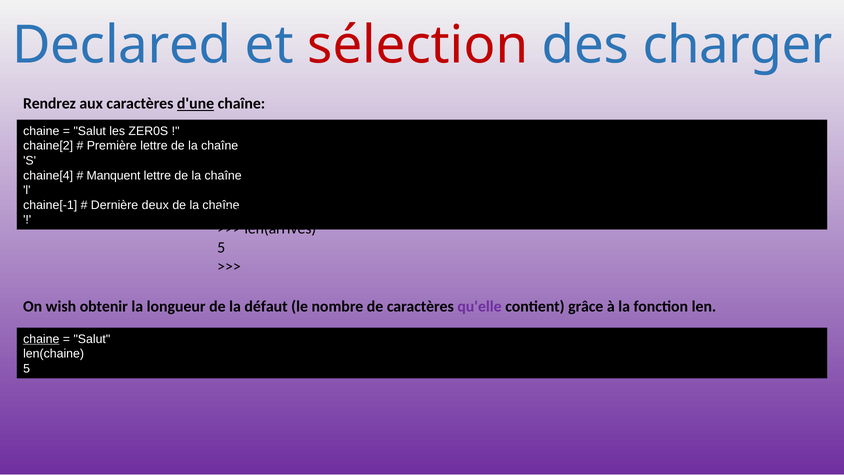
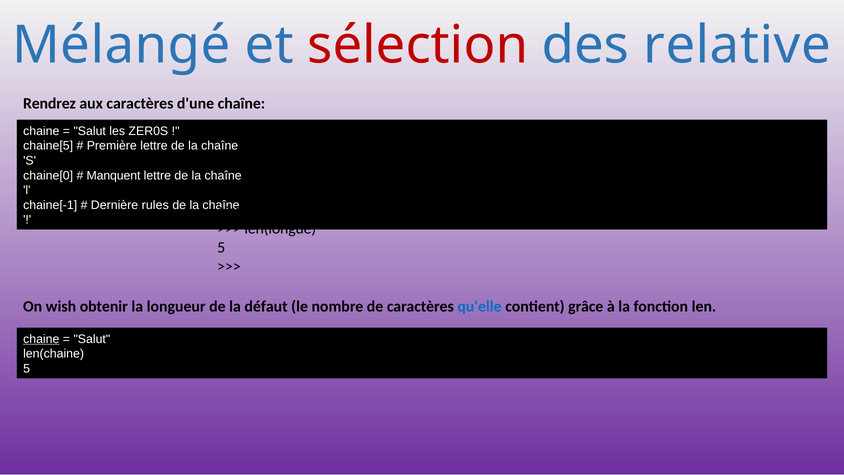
Declared: Declared -> Mélangé (121, 46)
charger: charger -> relative (737, 46)
d'une underline: present -> none (196, 104)
chaine[2: chaine[2 -> chaine[5 (48, 146)
chaine[4: chaine[4 -> chaine[0 (48, 175)
deux: deux -> rules (155, 205)
len(arrivés: len(arrivés -> len(longue (280, 229)
qu'elle colour: purple -> blue (480, 306)
